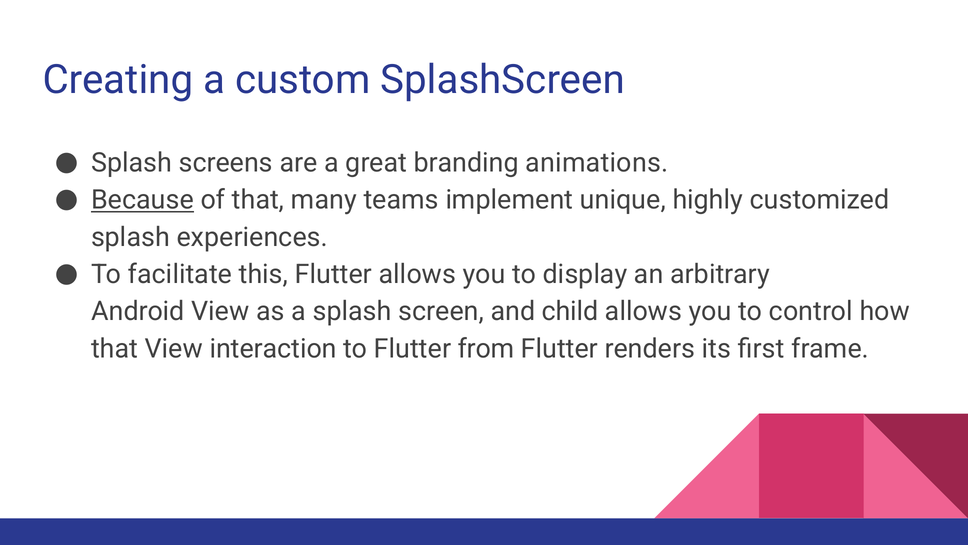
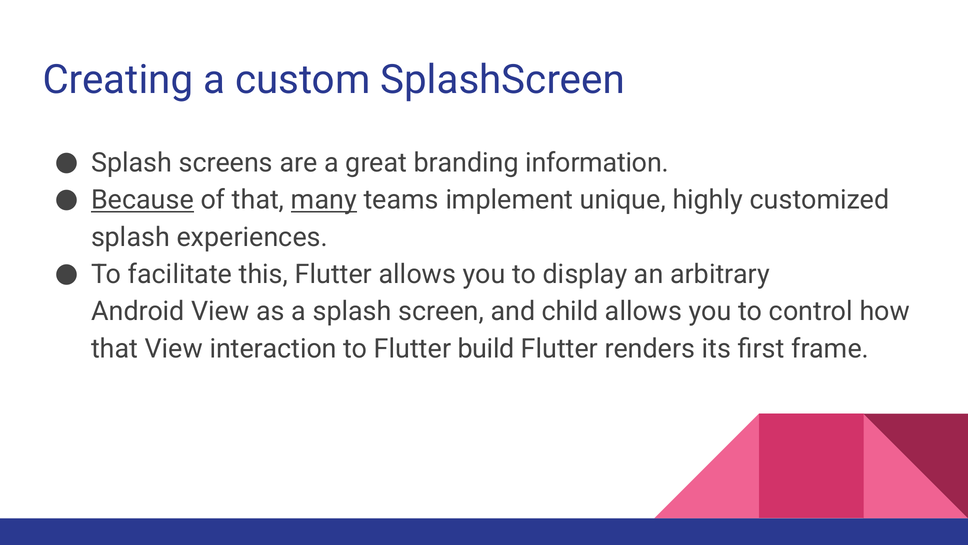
animations: animations -> information (597, 163)
many underline: none -> present (324, 200)
from: from -> build (486, 348)
